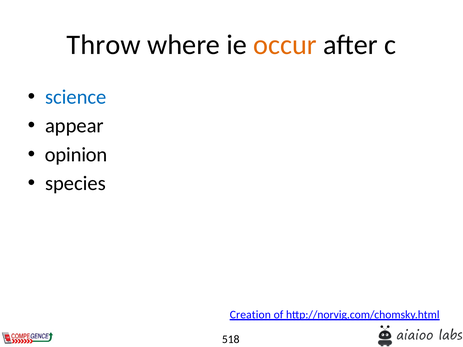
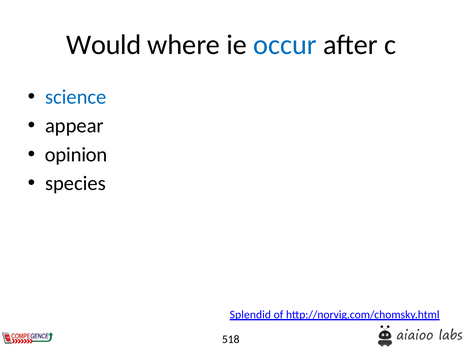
Throw: Throw -> Would (104, 45)
occur colour: orange -> blue (285, 45)
Creation: Creation -> Splendid (250, 315)
